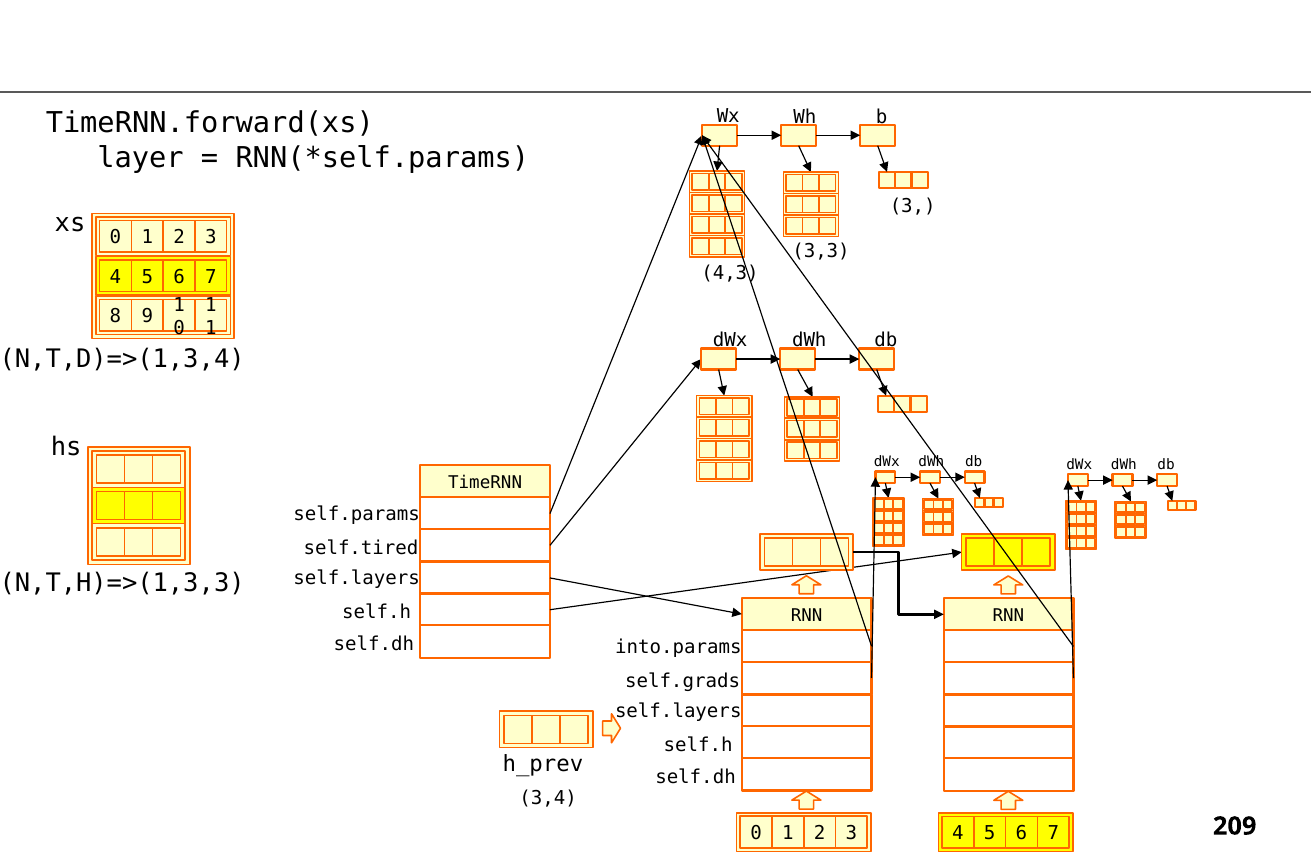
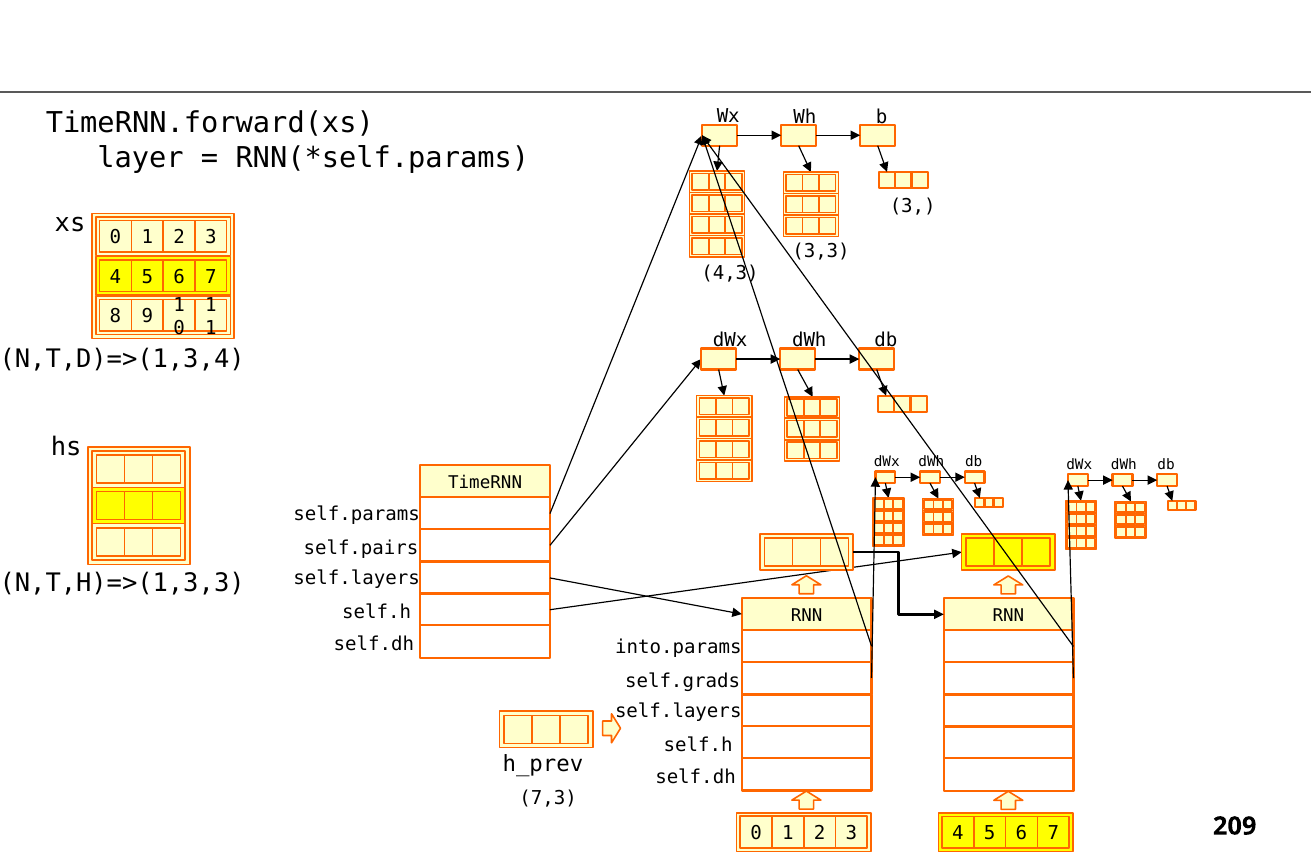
self.tired: self.tired -> self.pairs (361, 548)
3,4: 3,4 -> 7,3 (548, 798)
